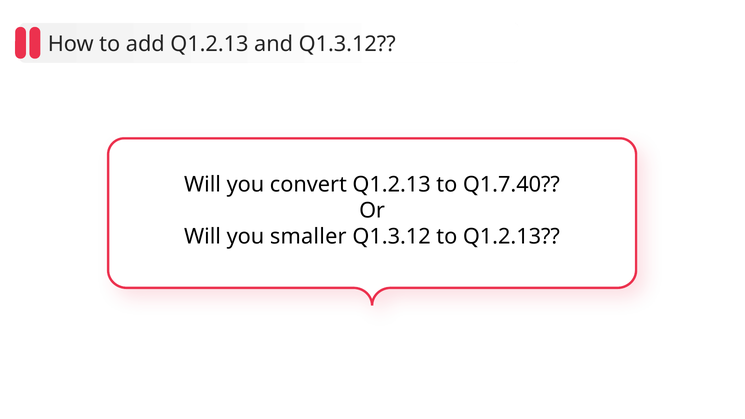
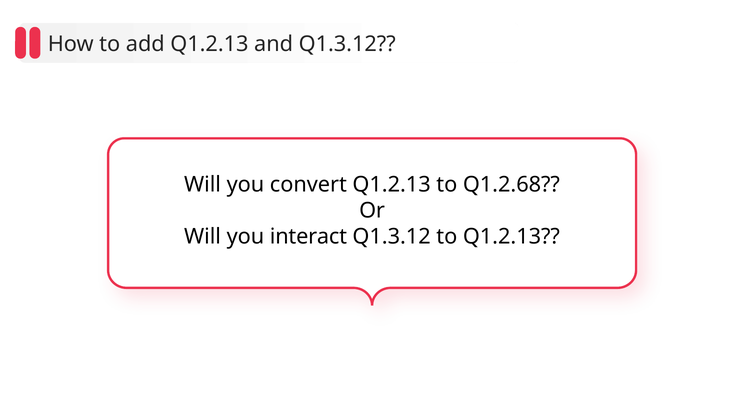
Q1.7.40: Q1.7.40 -> Q1.2.68 (511, 184)
smaller: smaller -> interact (308, 237)
